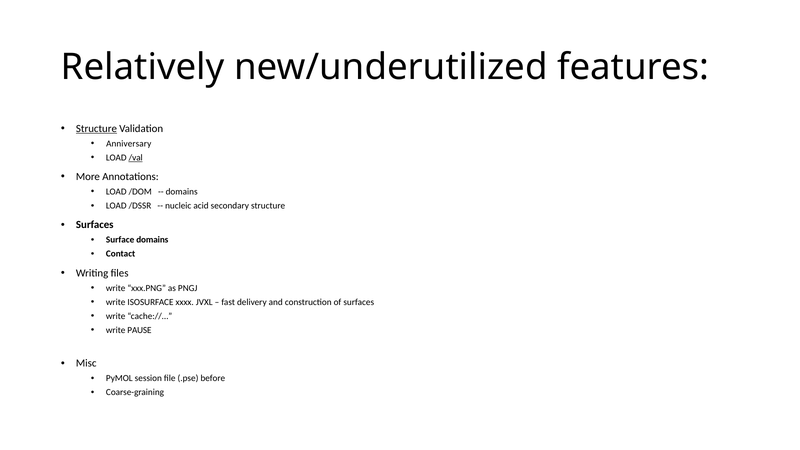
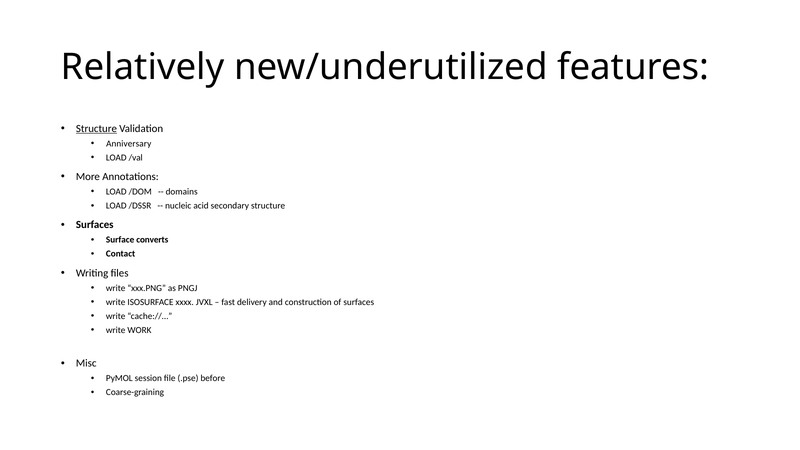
/val underline: present -> none (136, 158)
Surface domains: domains -> converts (152, 240)
PAUSE: PAUSE -> WORK (139, 330)
